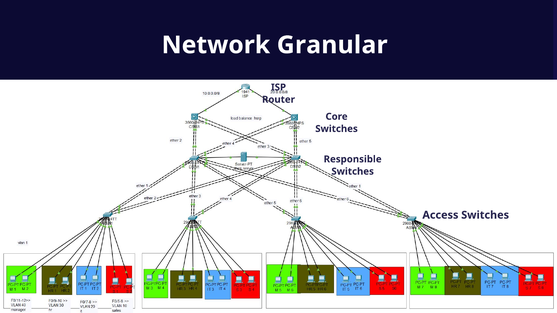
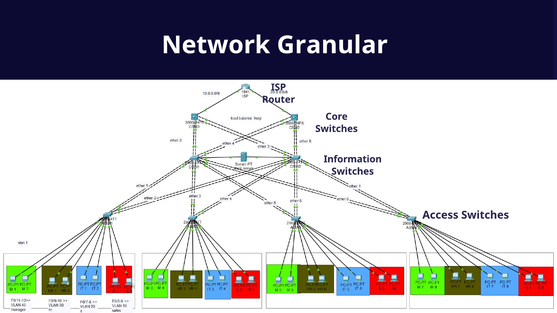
Responsible: Responsible -> Information (353, 159)
